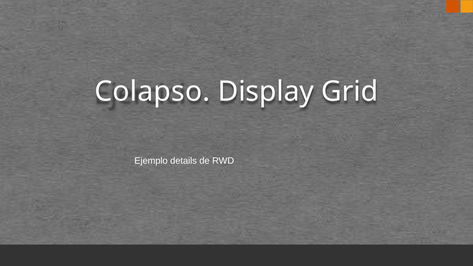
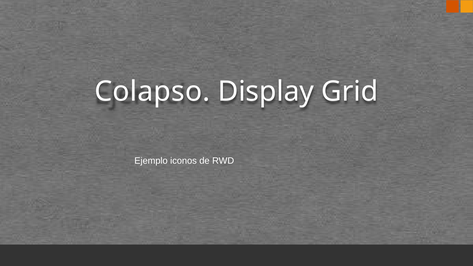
details: details -> iconos (184, 161)
